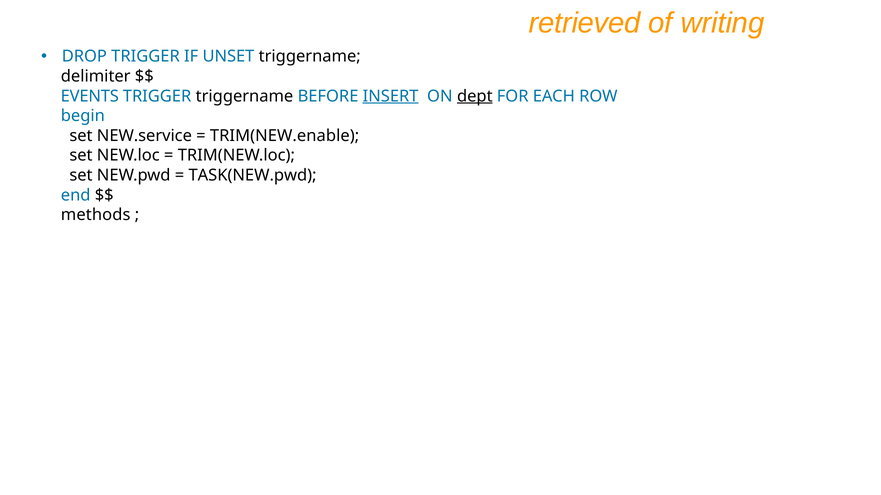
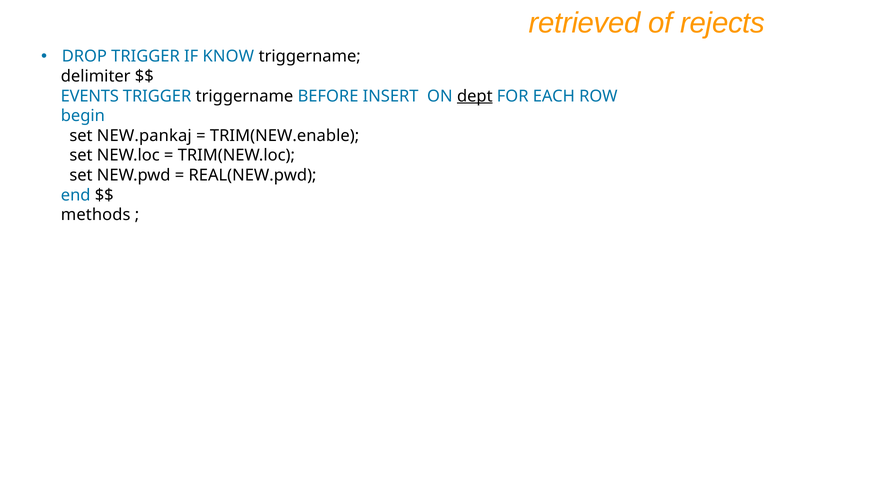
writing: writing -> rejects (723, 23)
UNSET: UNSET -> KNOW (228, 57)
INSERT underline: present -> none (391, 96)
NEW.service: NEW.service -> NEW.pankaj (144, 136)
TASK(NEW.pwd: TASK(NEW.pwd -> REAL(NEW.pwd (253, 175)
